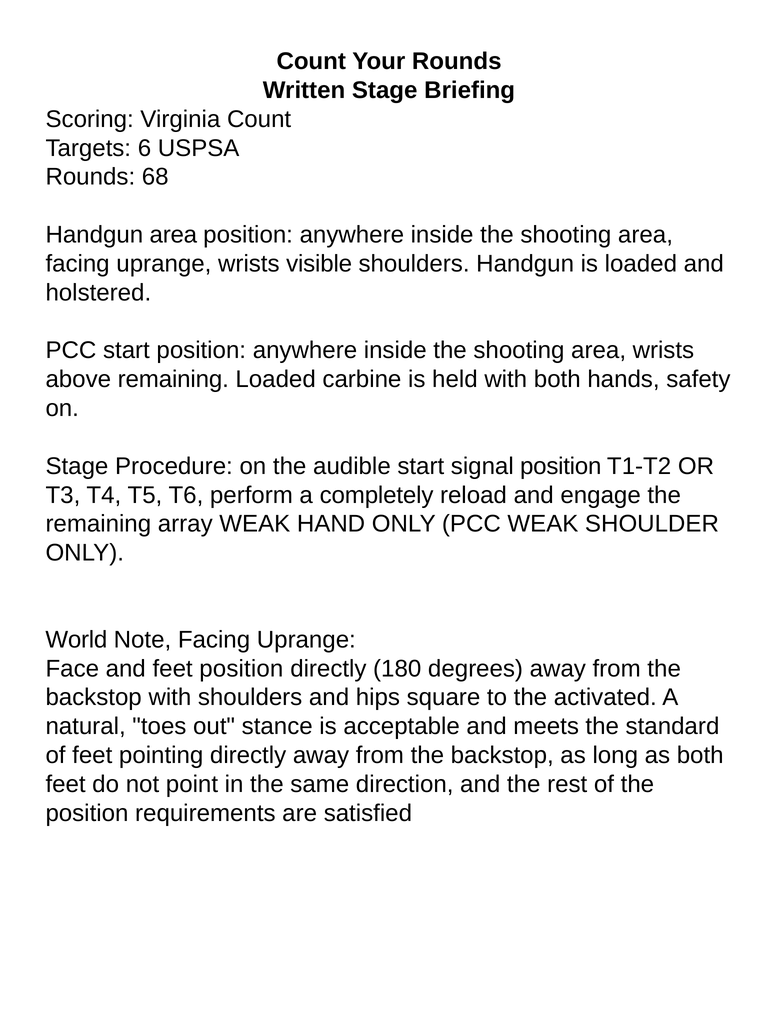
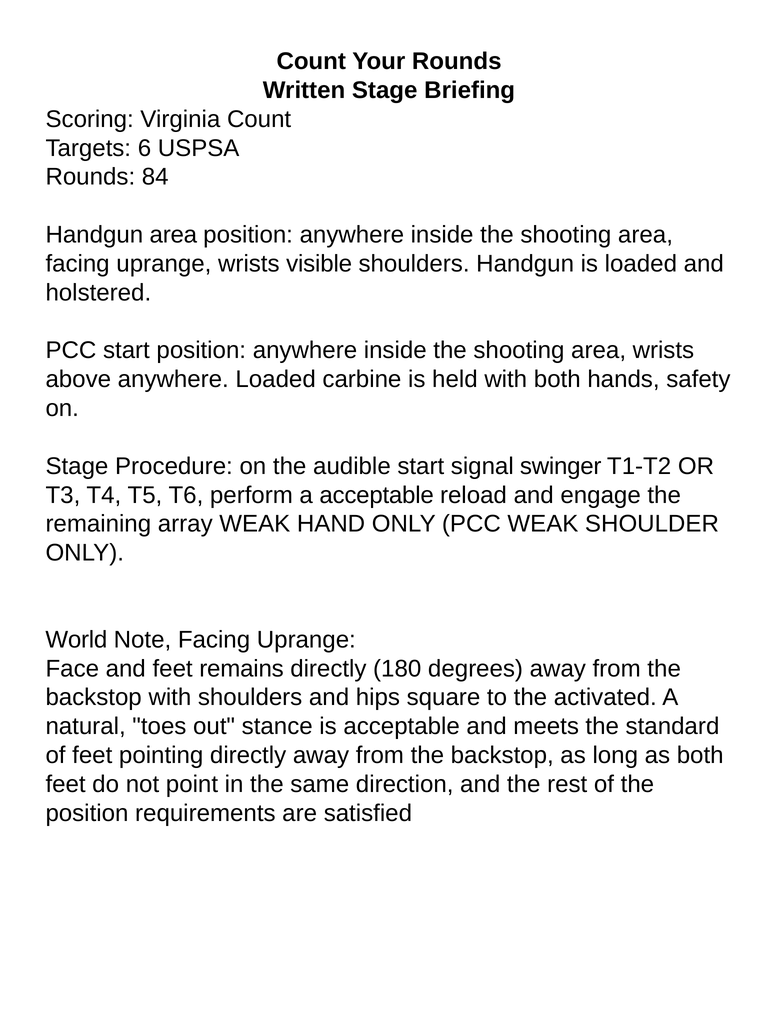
68: 68 -> 84 (155, 177)
above remaining: remaining -> anywhere (173, 379)
signal position: position -> swinger (561, 466)
a completely: completely -> acceptable (377, 495)
feet position: position -> remains (242, 669)
